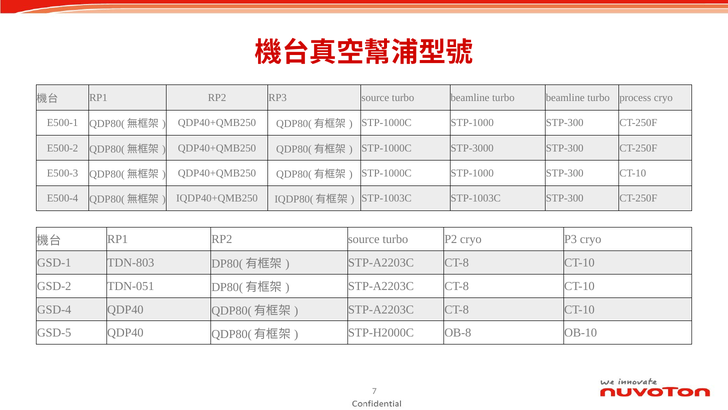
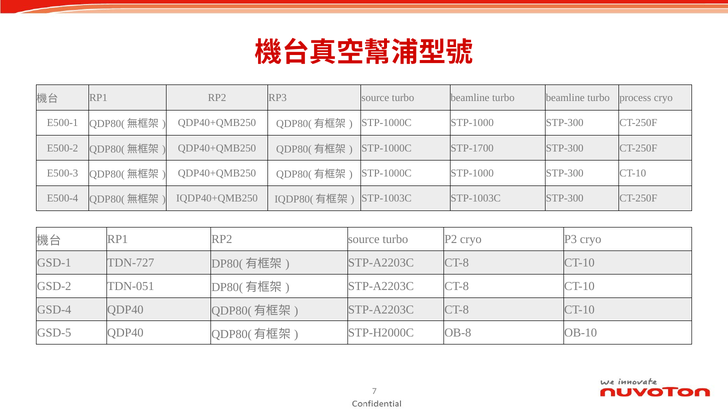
STP-3000: STP-3000 -> STP-1700 (472, 148)
TDN-803: TDN-803 -> TDN-727 (131, 262)
